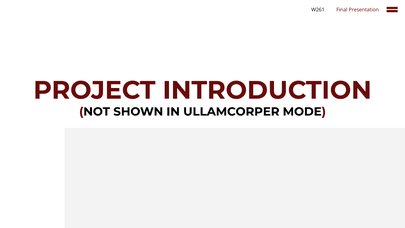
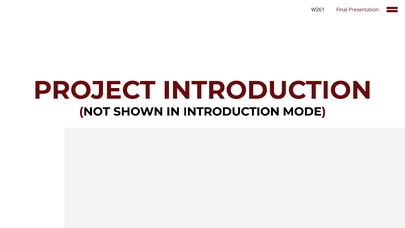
IN ULLAMCORPER: ULLAMCORPER -> INTRODUCTION (231, 112)
